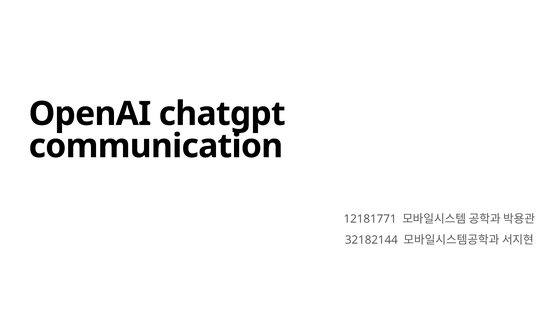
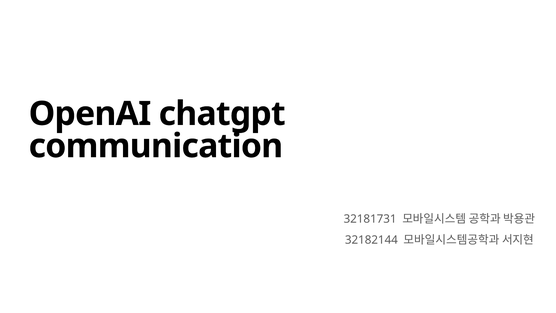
12181771: 12181771 -> 32181731 (370, 219)
